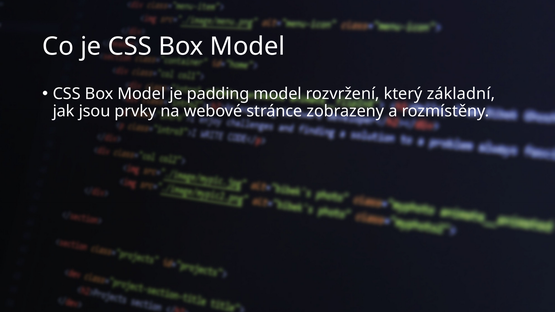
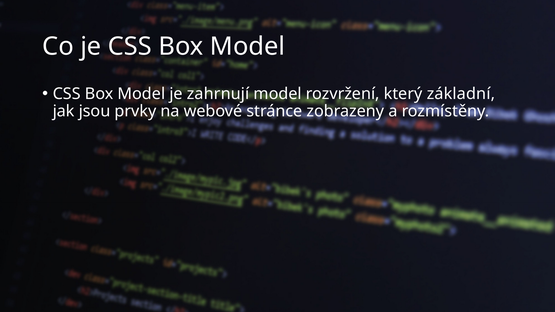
padding: padding -> zahrnují (218, 94)
